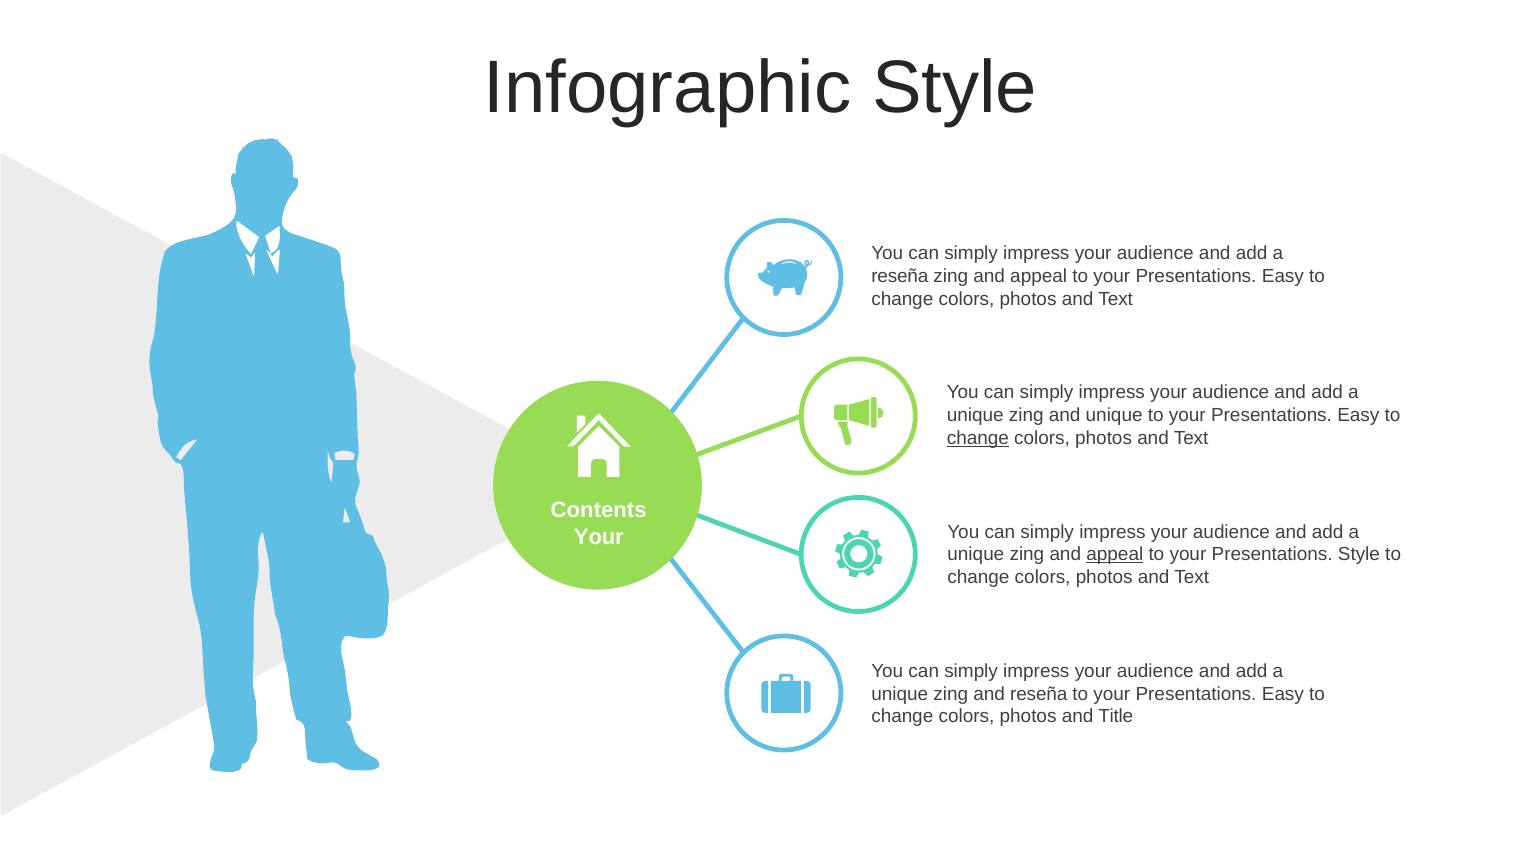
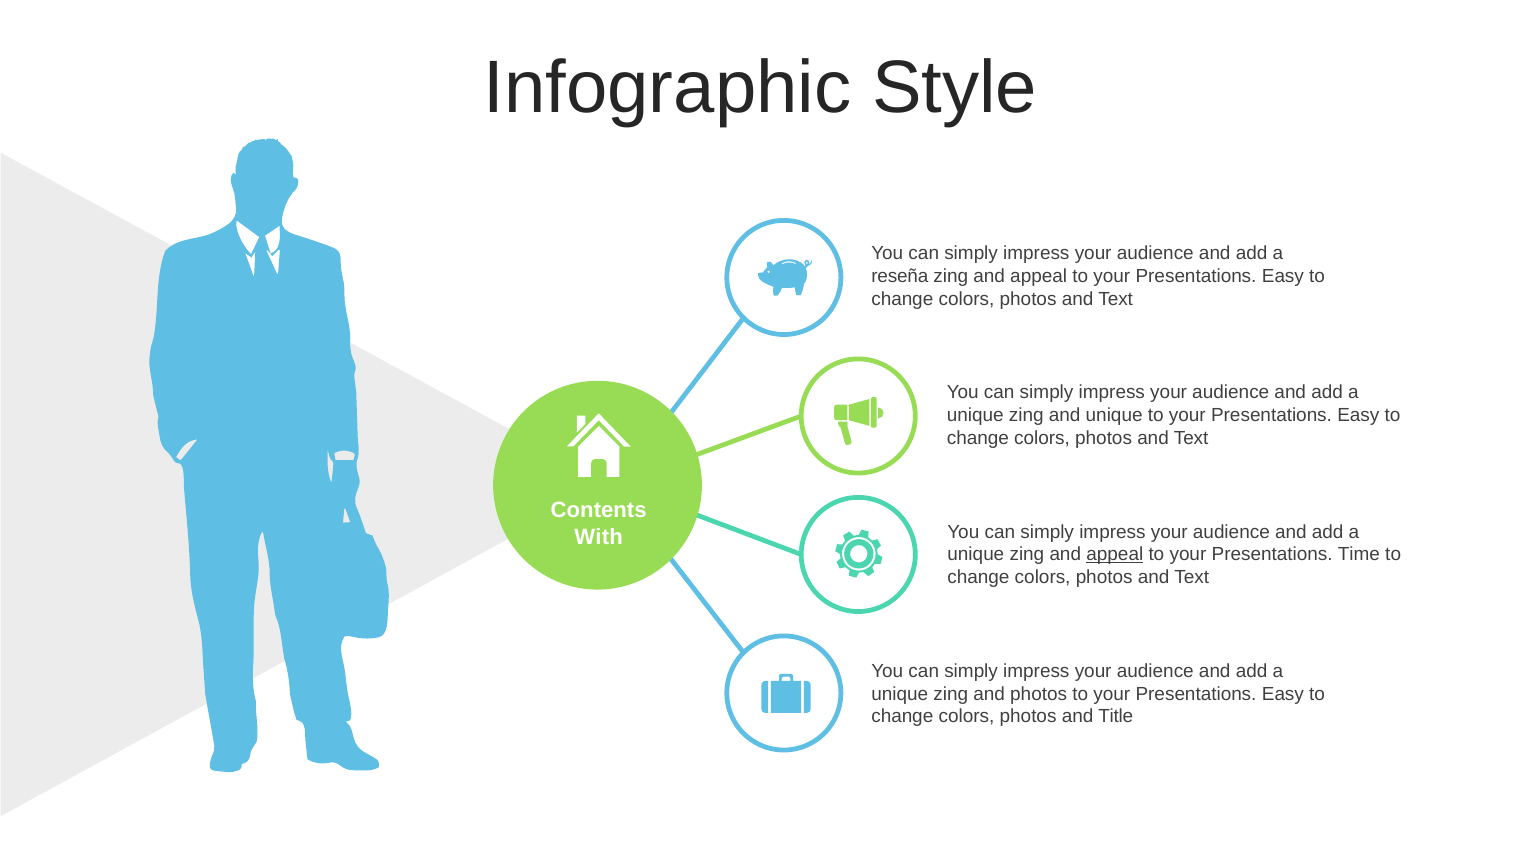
change underline: present -> none (978, 438)
Your: Your -> With (599, 537)
Presentations Style: Style -> Time (1359, 554)
and reseña: reseña -> photos (1039, 694)
